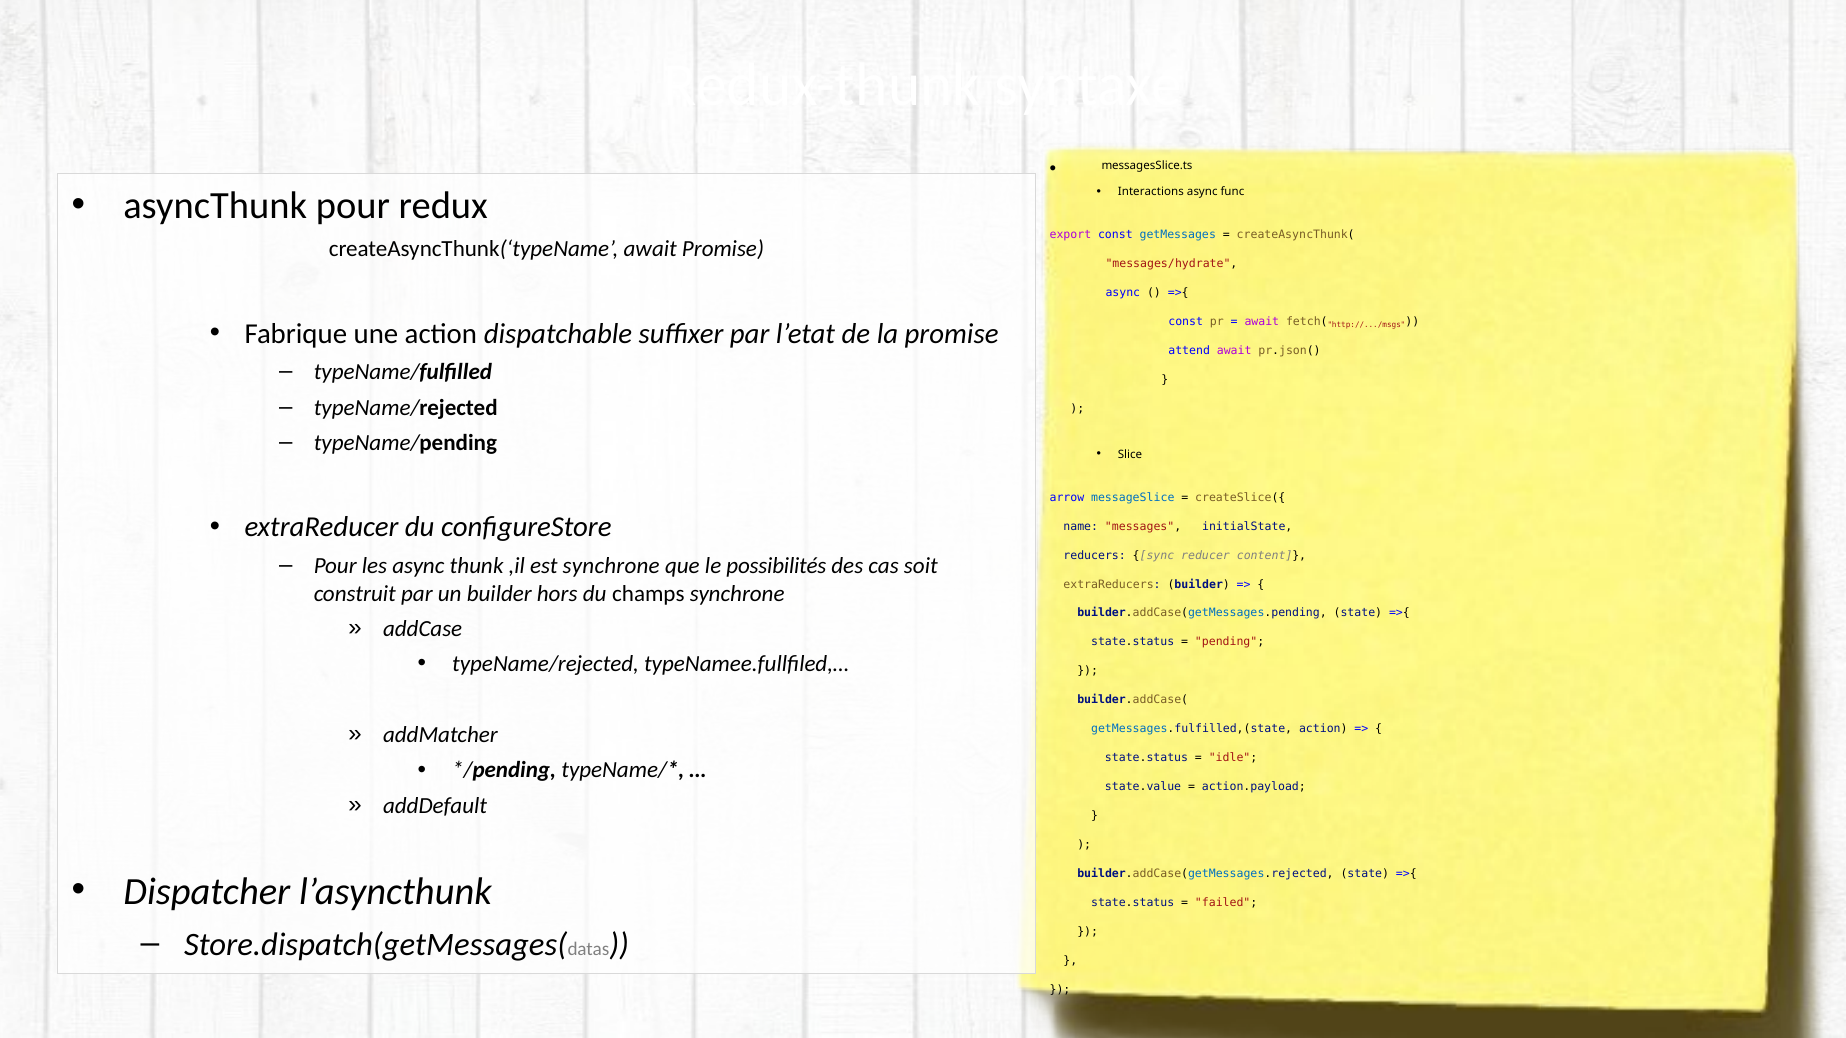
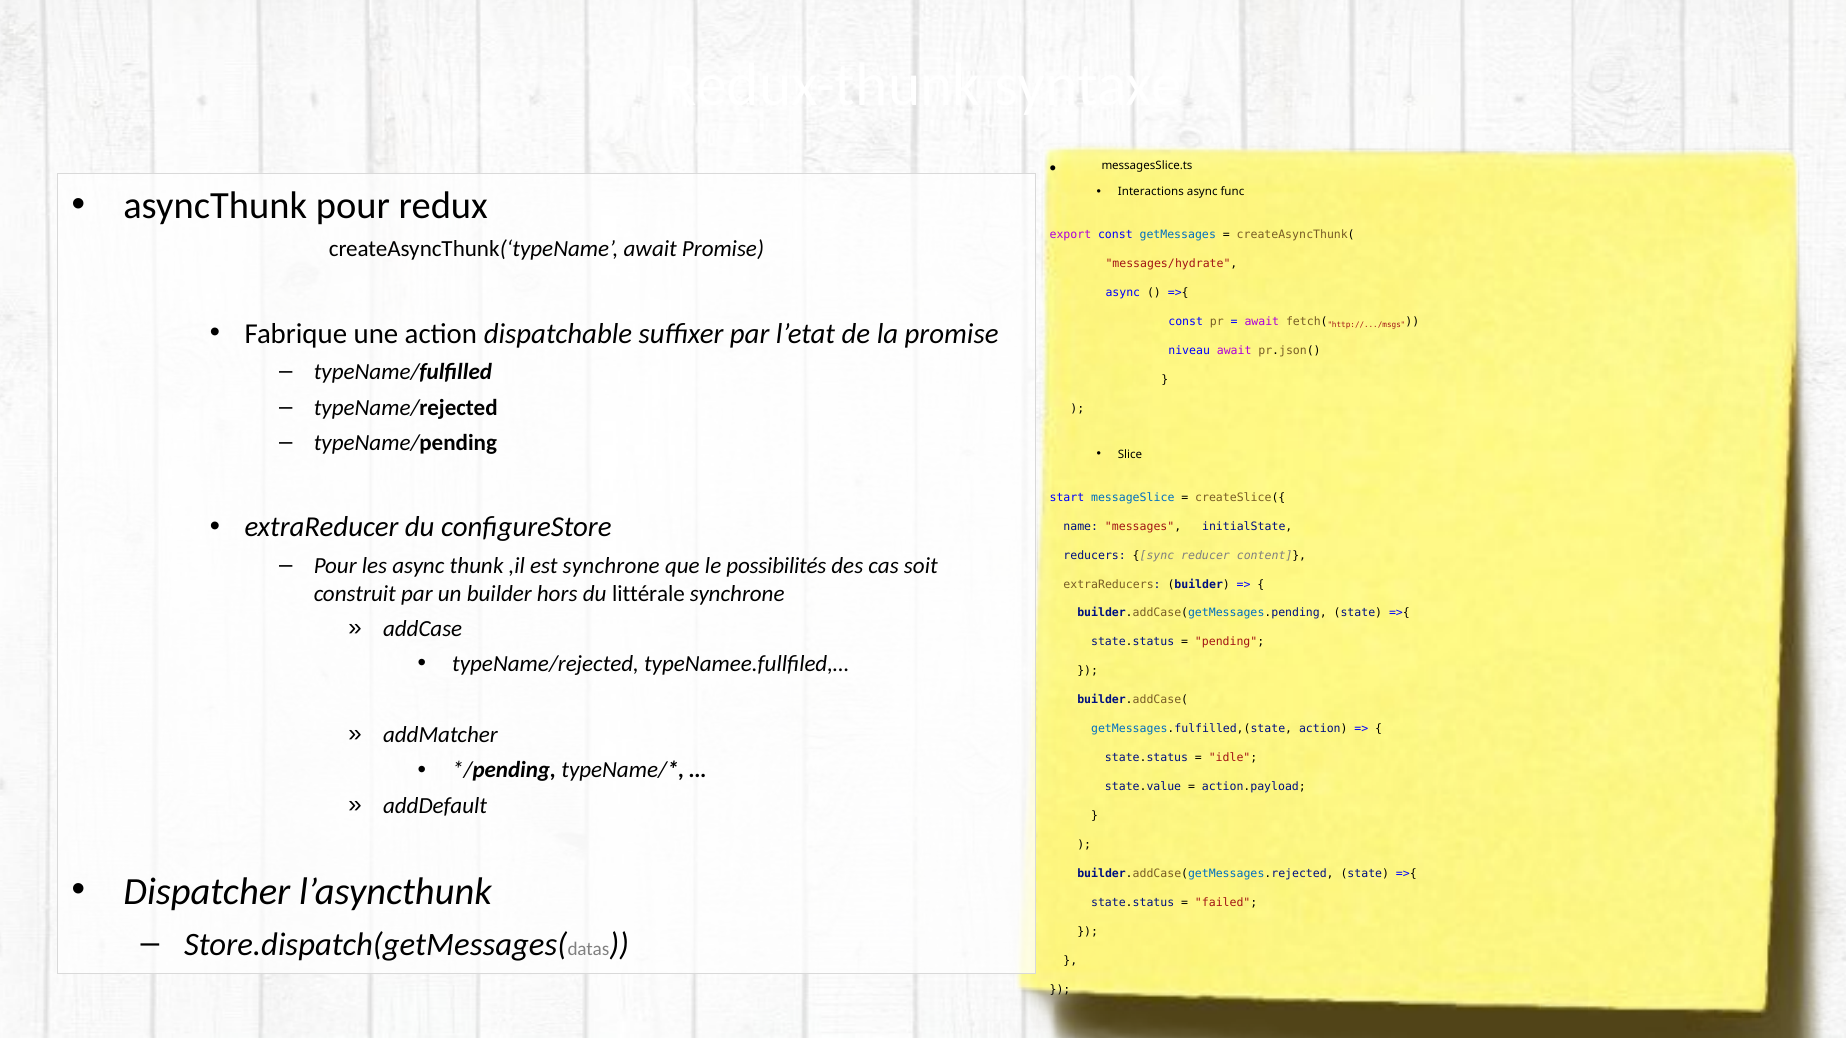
attend: attend -> niveau (1189, 351)
arrow: arrow -> start (1067, 498)
champs: champs -> littérale (648, 594)
